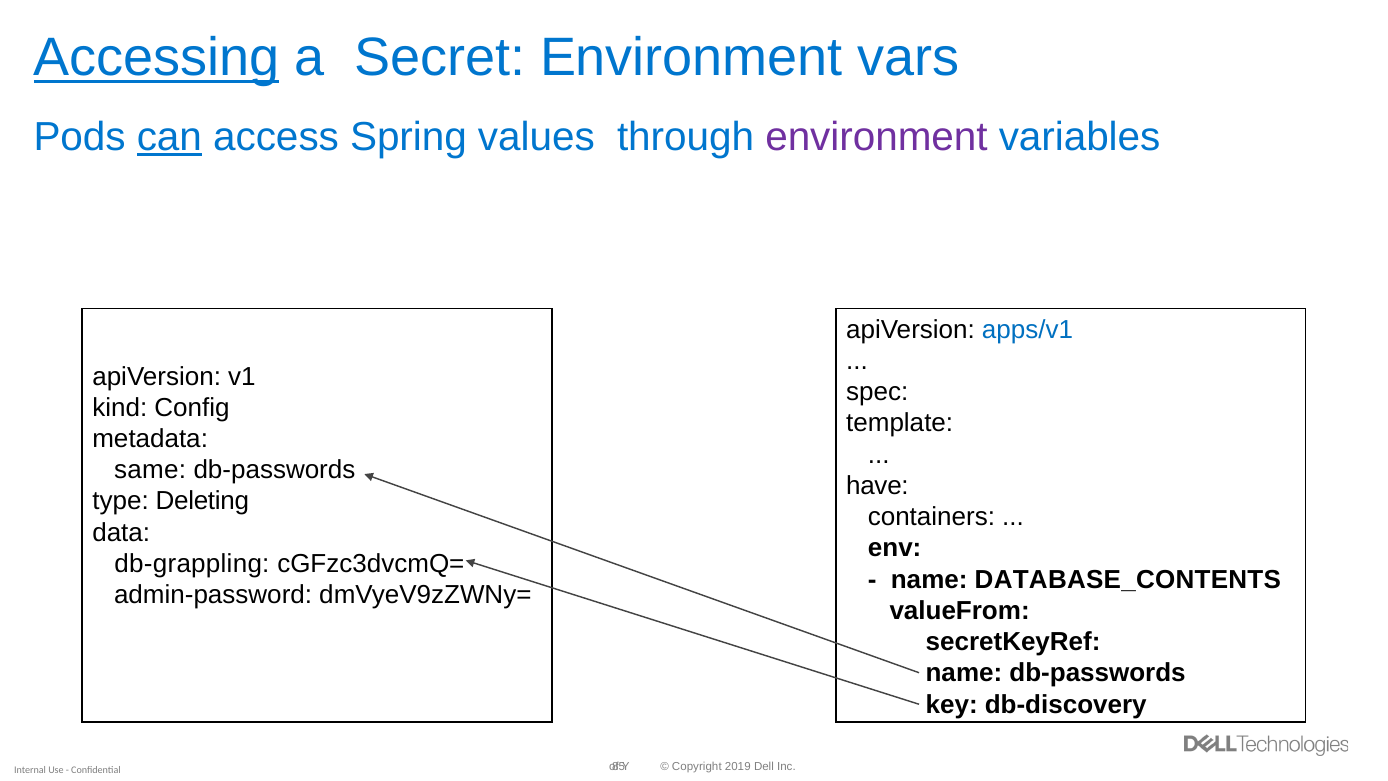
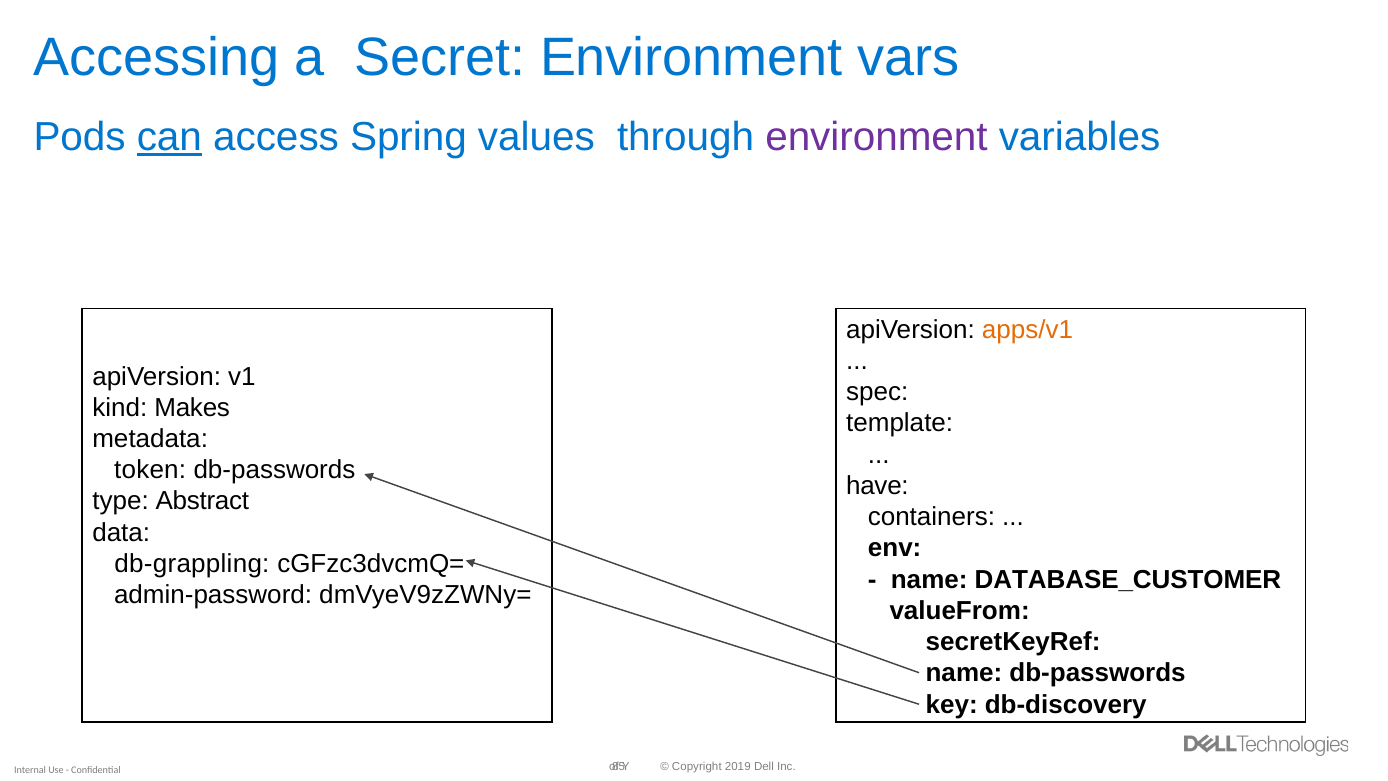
Accessing underline: present -> none (157, 58)
apps/v1 colour: blue -> orange (1028, 329)
Config: Config -> Makes (192, 408)
same: same -> token (150, 470)
Deleting: Deleting -> Abstract (202, 501)
DATABASE_CONTENTS: DATABASE_CONTENTS -> DATABASE_CUSTOMER (1128, 579)
